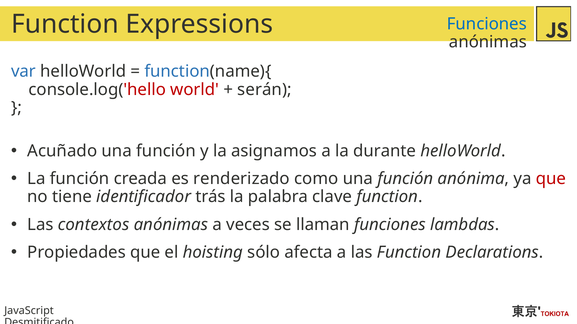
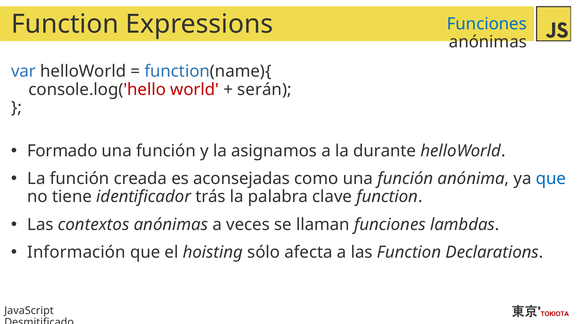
Acuñado: Acuñado -> Formado (62, 151)
renderizado: renderizado -> aconsejadas (242, 179)
que colour: red -> blue (551, 179)
Propiedades: Propiedades -> Información (76, 253)
